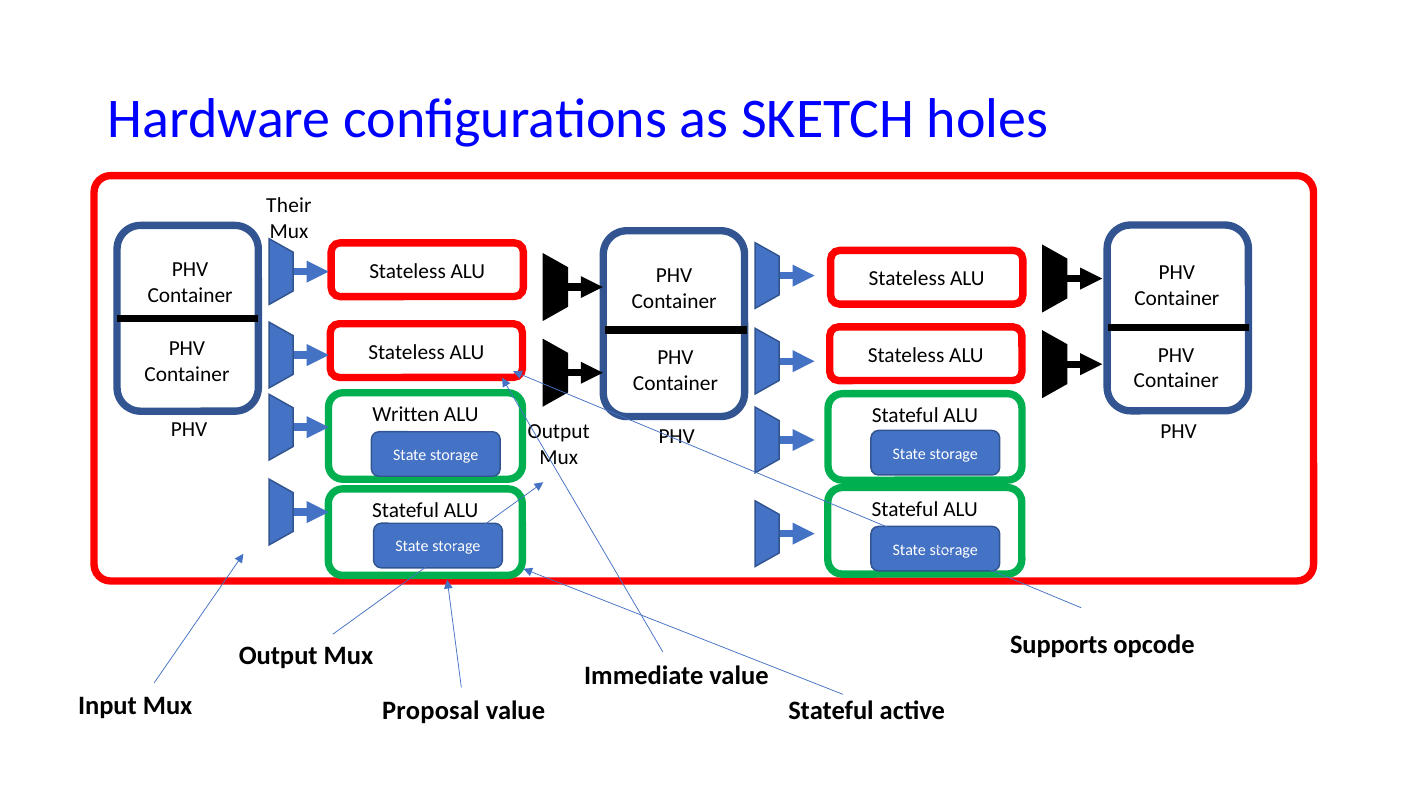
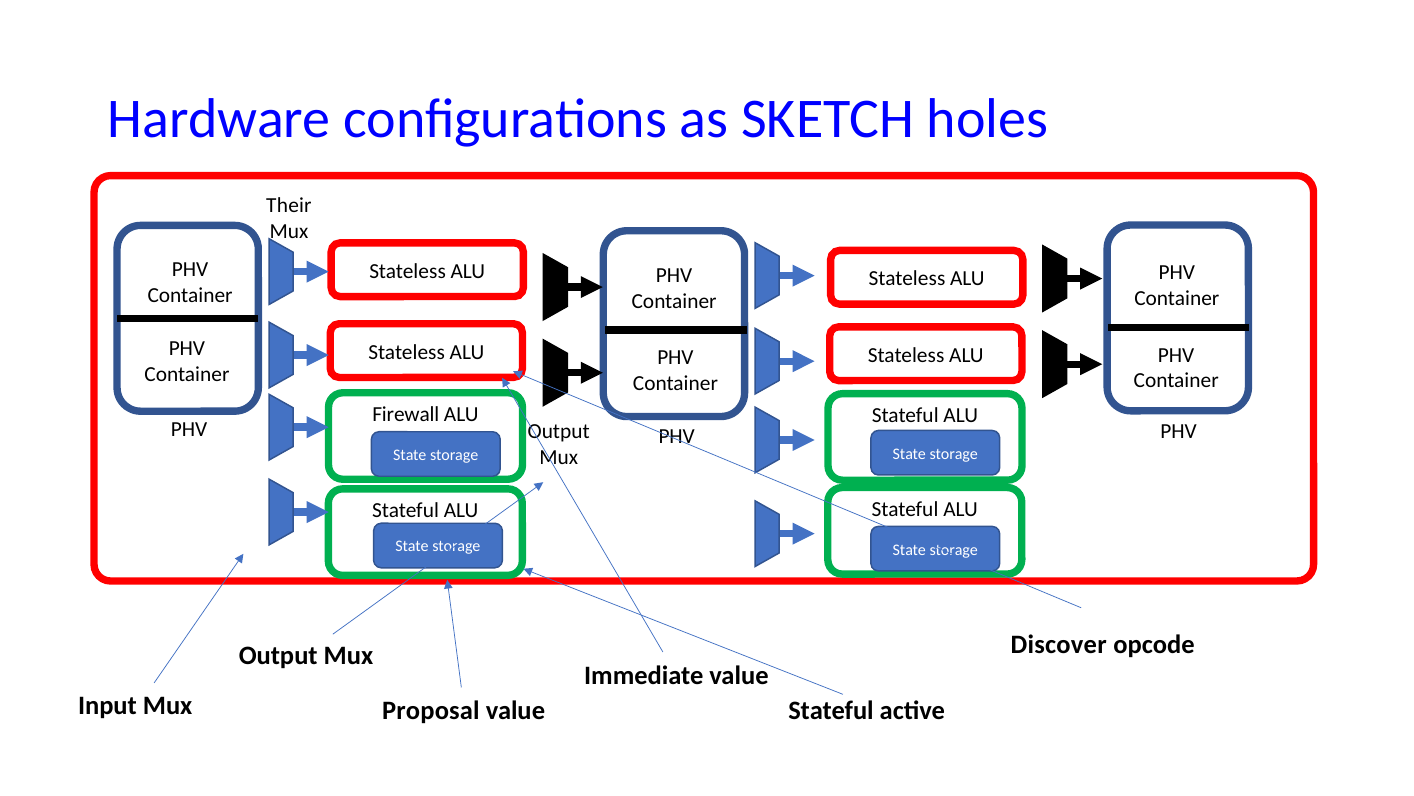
Written: Written -> Firewall (406, 414)
Supports: Supports -> Discover (1059, 644)
